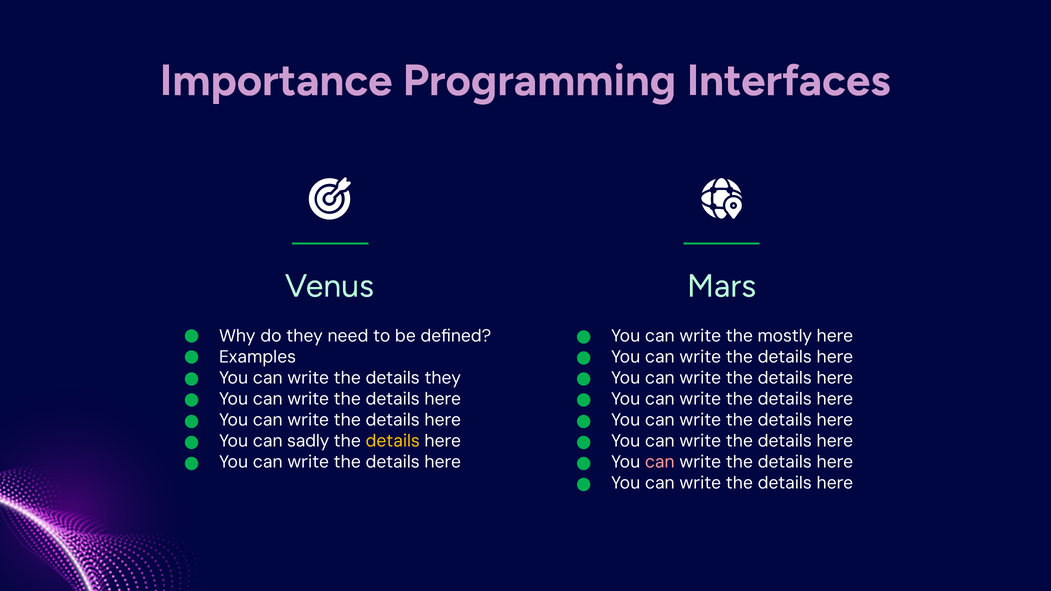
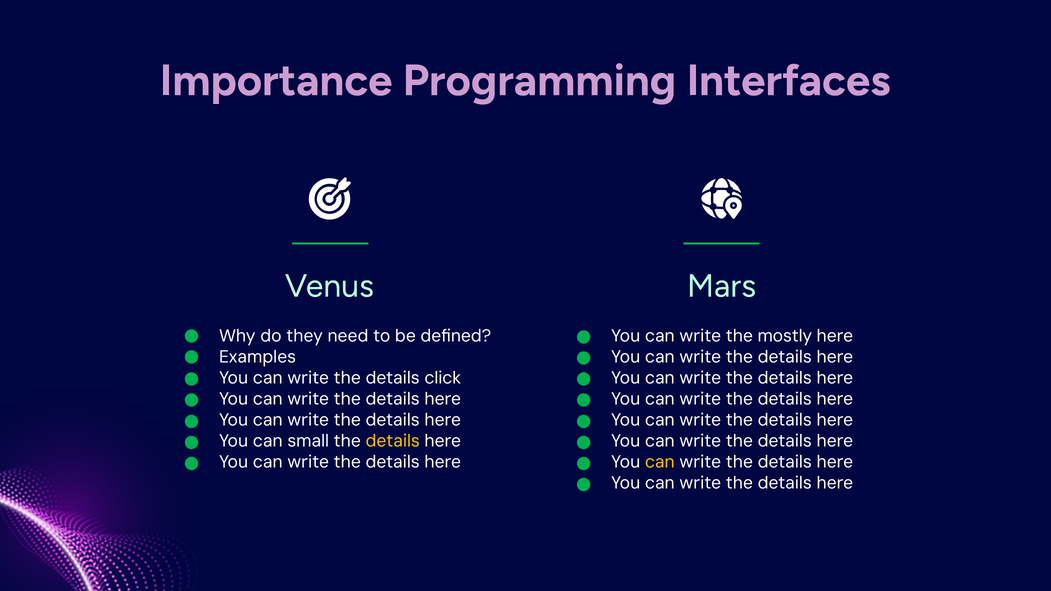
details they: they -> click (443, 378)
sadly: sadly -> small (308, 441)
can colour: pink -> yellow (660, 462)
